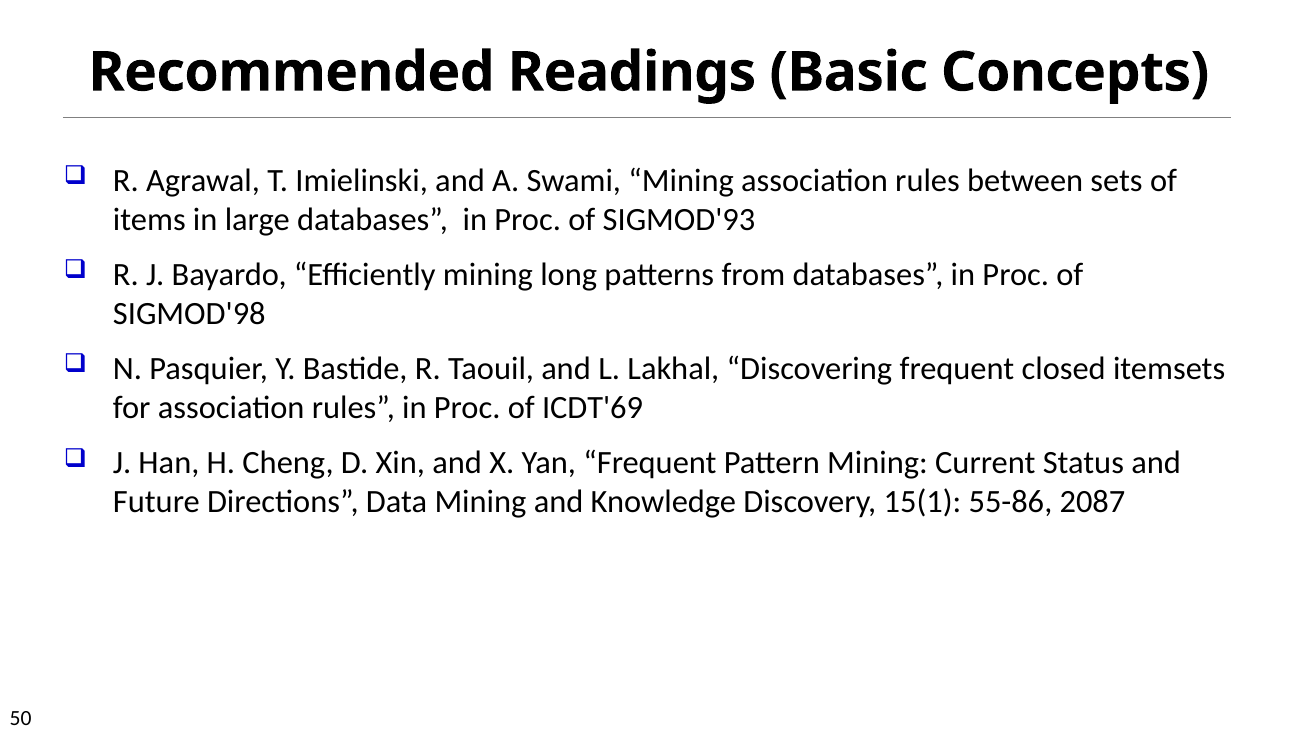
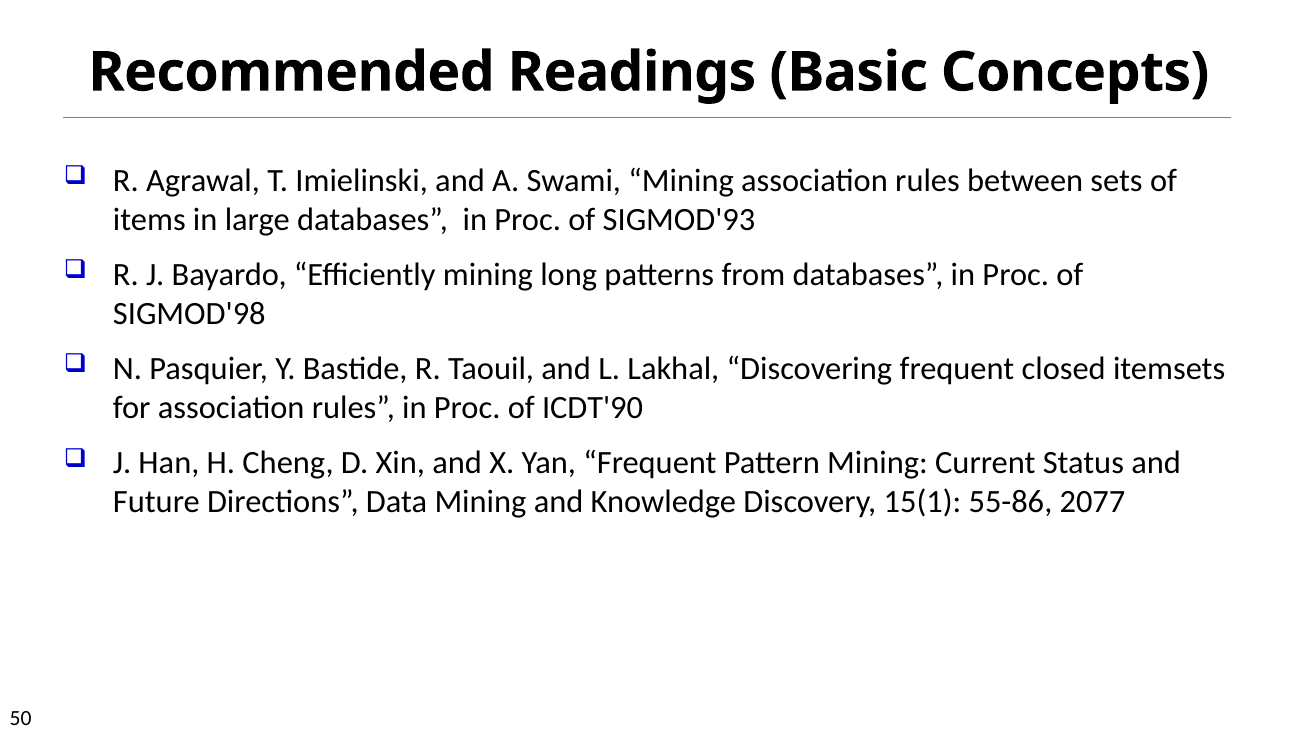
ICDT'69: ICDT'69 -> ICDT'90 (593, 408)
2087: 2087 -> 2077 (1092, 502)
